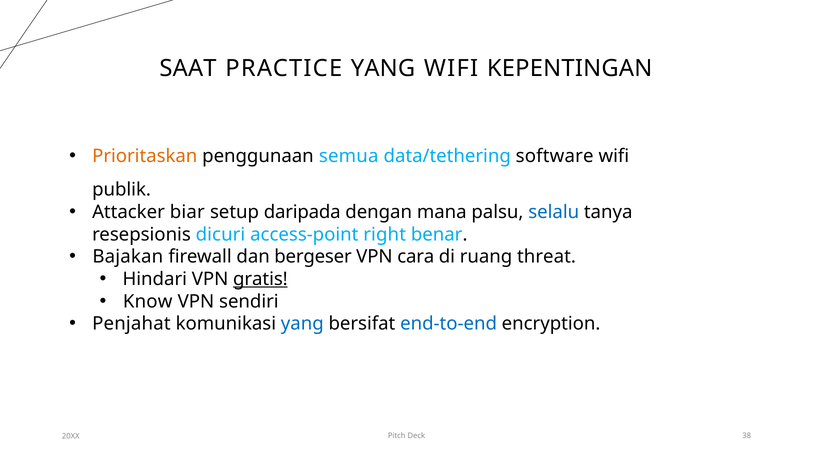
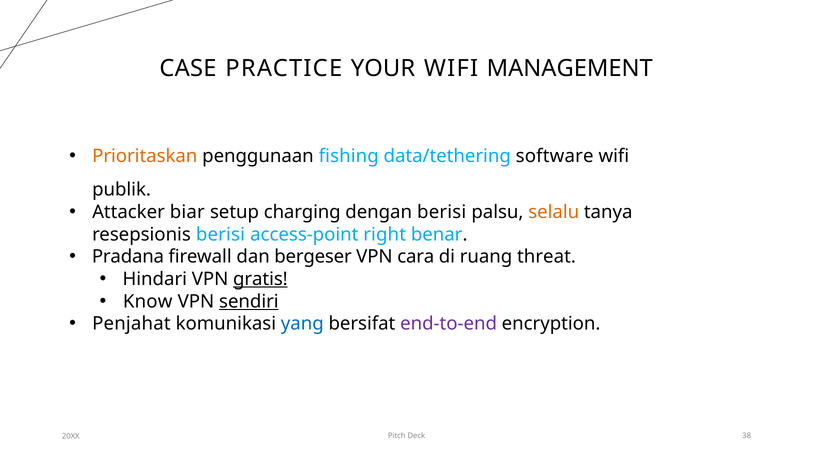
SAAT: SAAT -> CASE (188, 68)
PRACTICE YANG: YANG -> YOUR (383, 68)
KEPENTINGAN: KEPENTINGAN -> MANAGEMENT (570, 68)
semua: semua -> fishing (349, 156)
daripada: daripada -> charging (302, 212)
dengan mana: mana -> berisi (442, 212)
selalu colour: blue -> orange (554, 212)
resepsionis dicuri: dicuri -> berisi (220, 235)
Bajakan: Bajakan -> Pradana (128, 257)
sendiri underline: none -> present (249, 302)
end-to-end colour: blue -> purple (449, 324)
